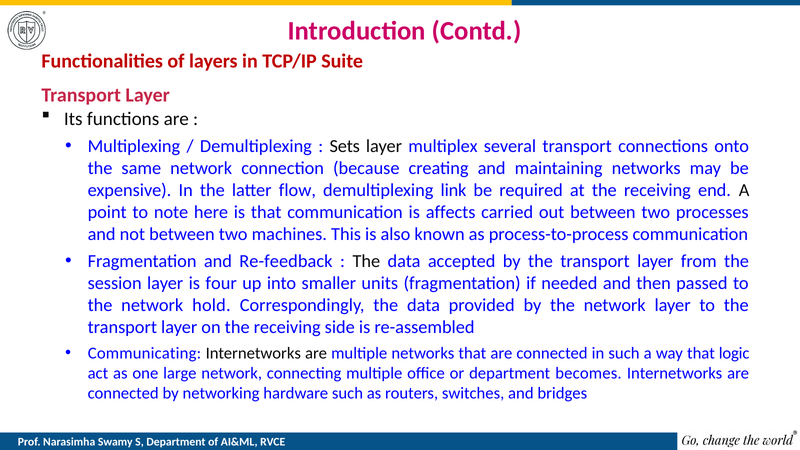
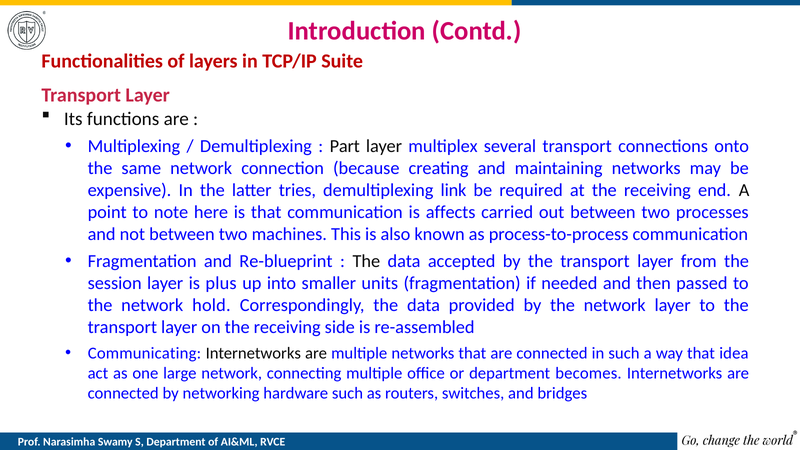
Sets: Sets -> Part (345, 146)
flow: flow -> tries (297, 190)
Re-feedback: Re-feedback -> Re-blueprint (286, 261)
four: four -> plus (221, 283)
logic: logic -> idea (734, 353)
